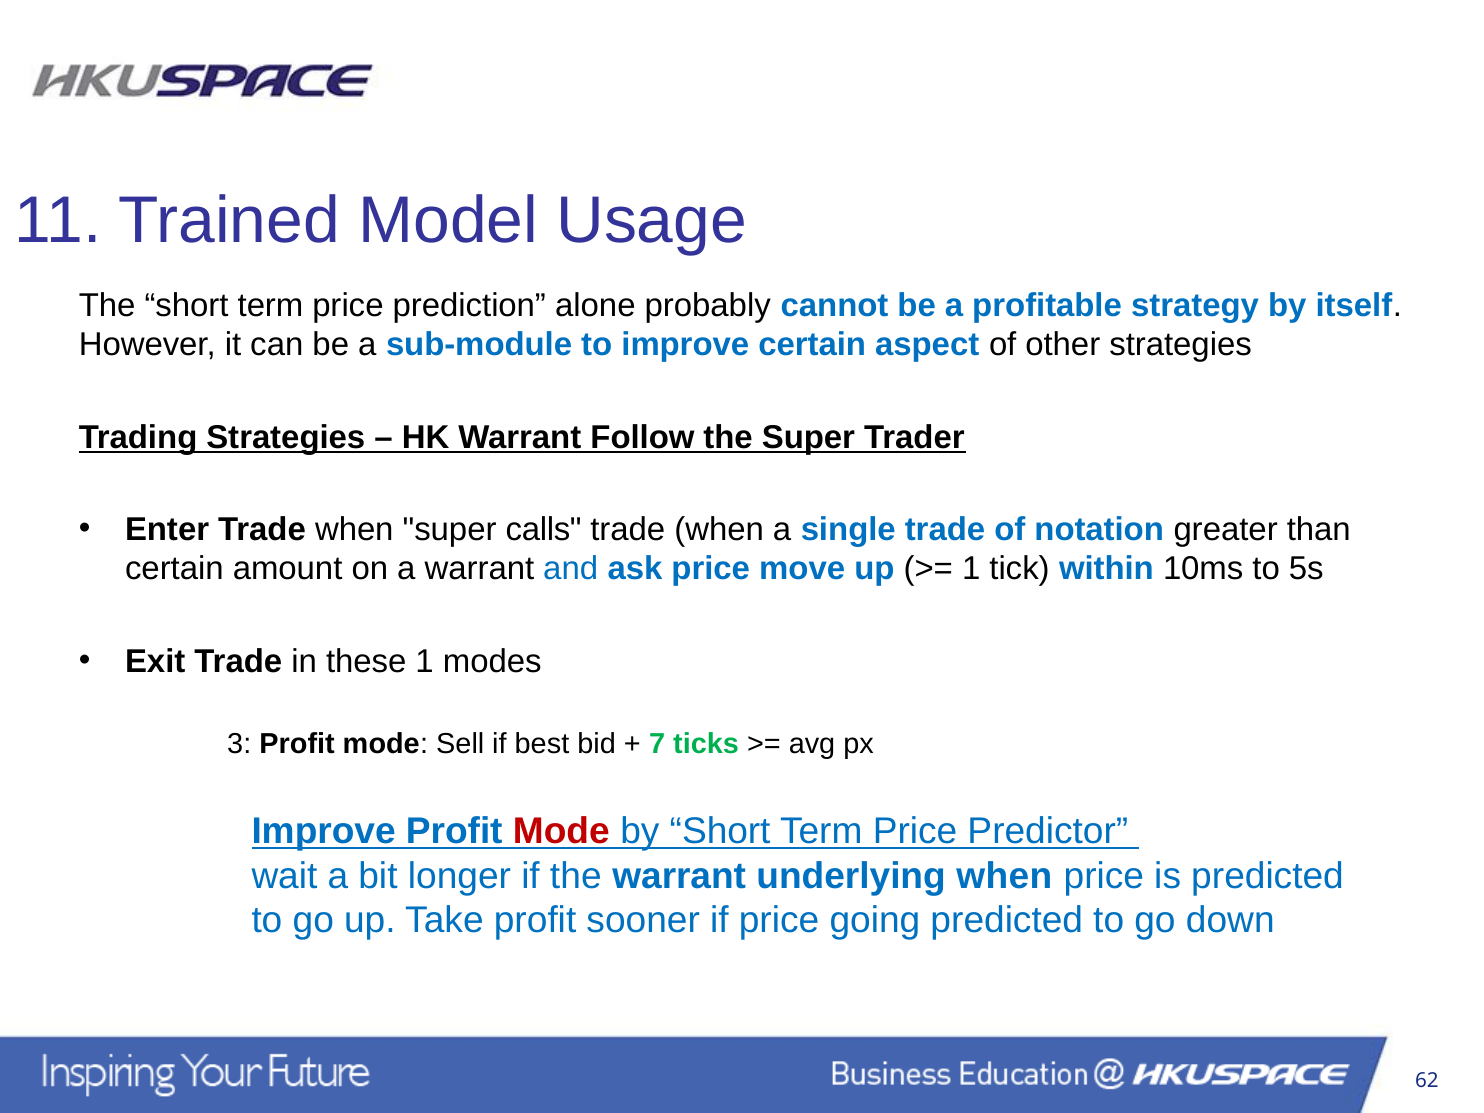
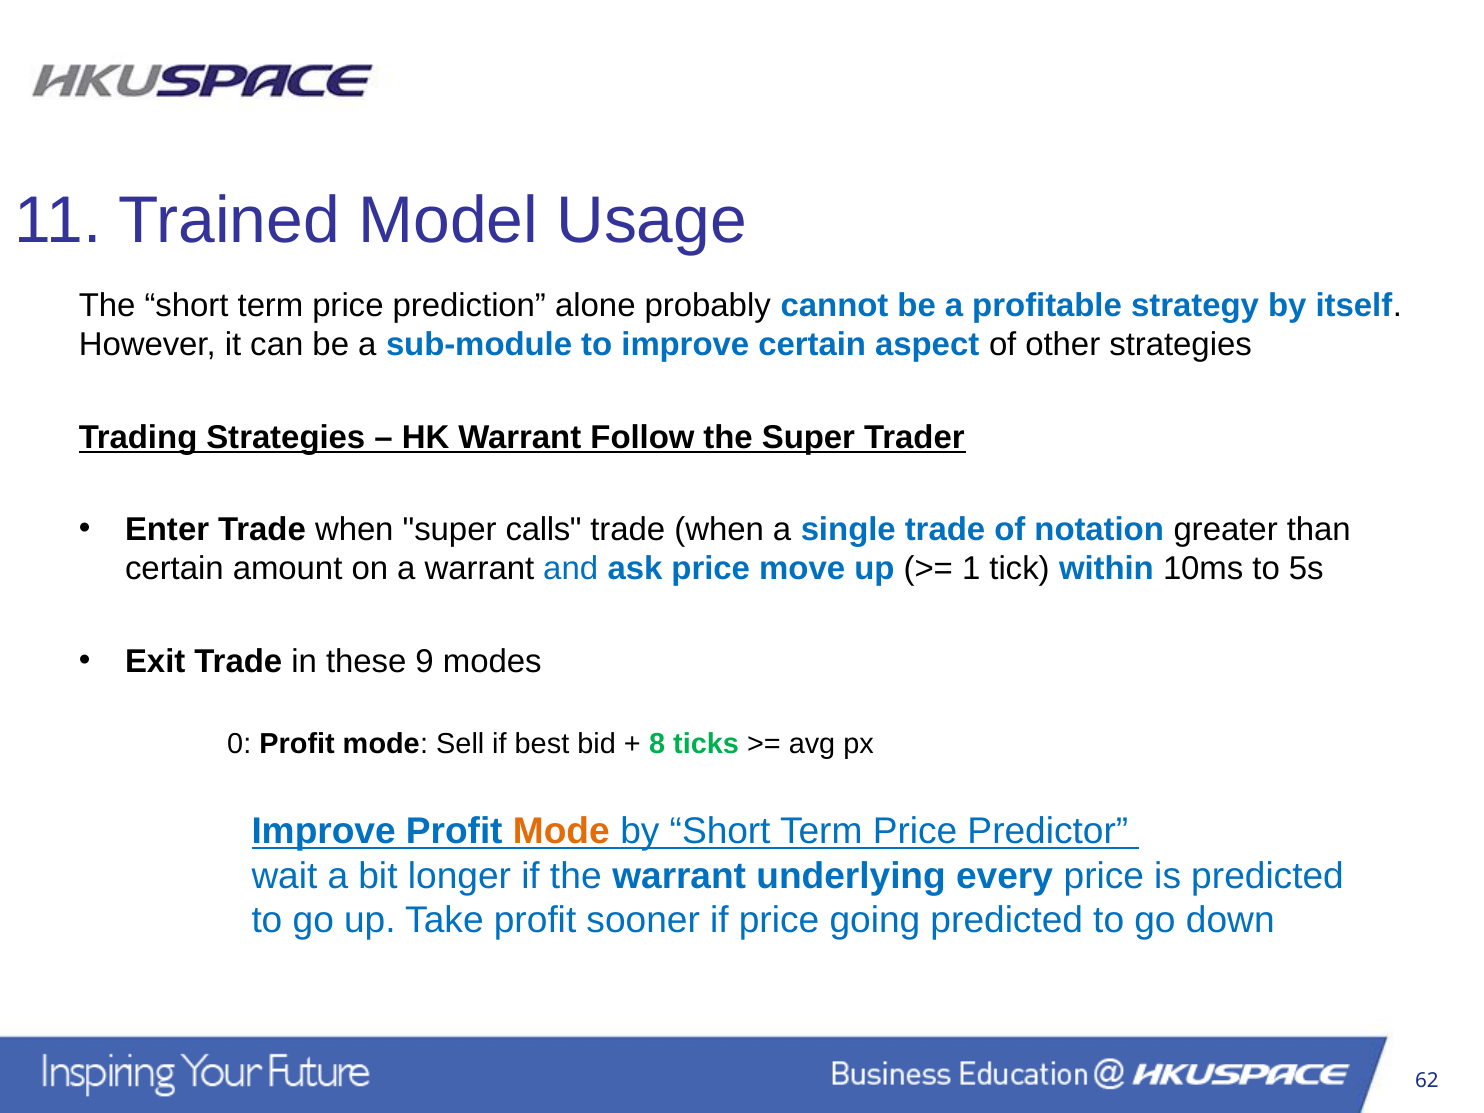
these 1: 1 -> 9 (425, 661)
3: 3 -> 0 (239, 744)
7: 7 -> 8 (657, 744)
Mode colour: red -> orange (561, 832)
underlying when: when -> every (1005, 876)
